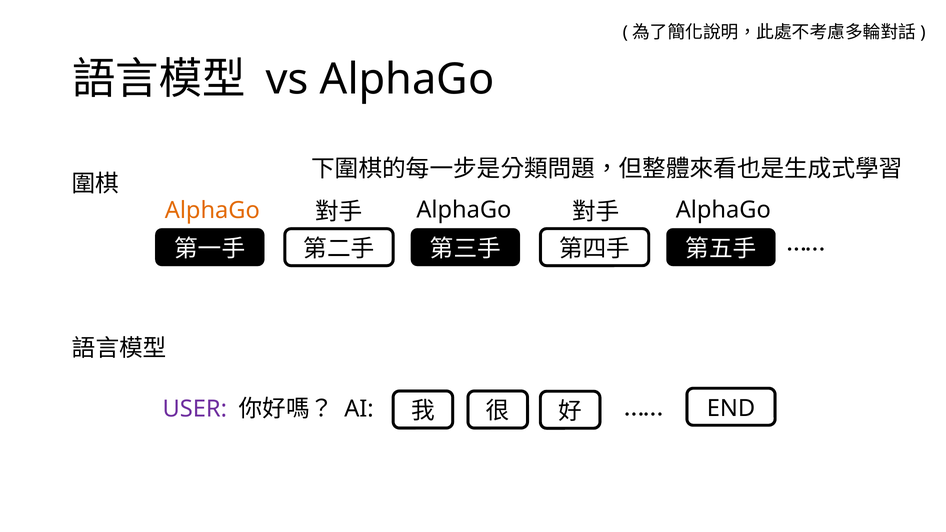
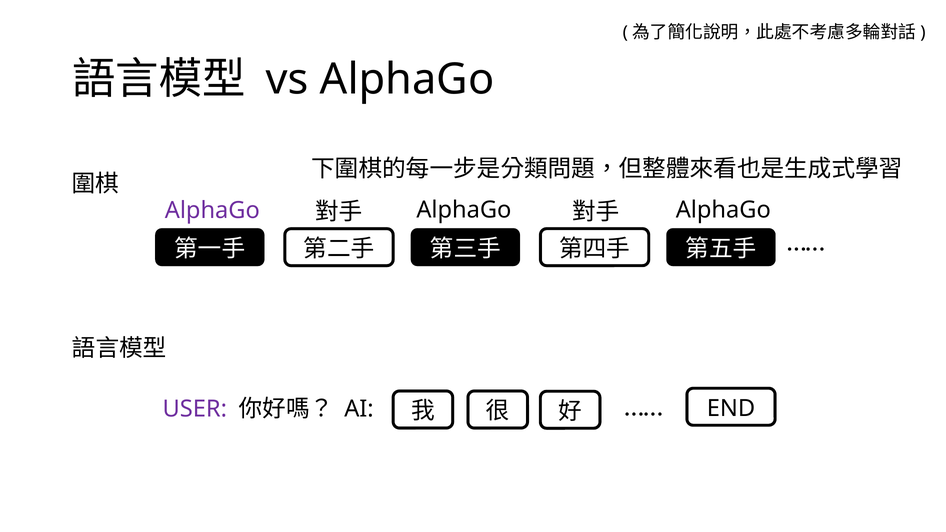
AlphaGo colour: orange -> purple (212, 211)
